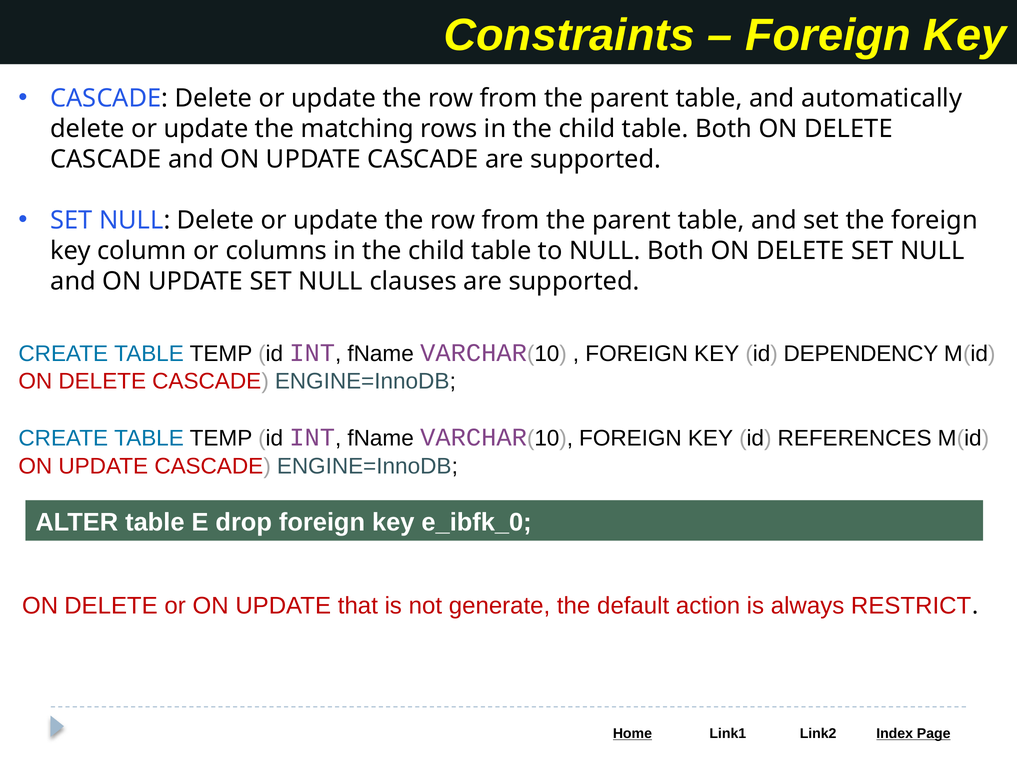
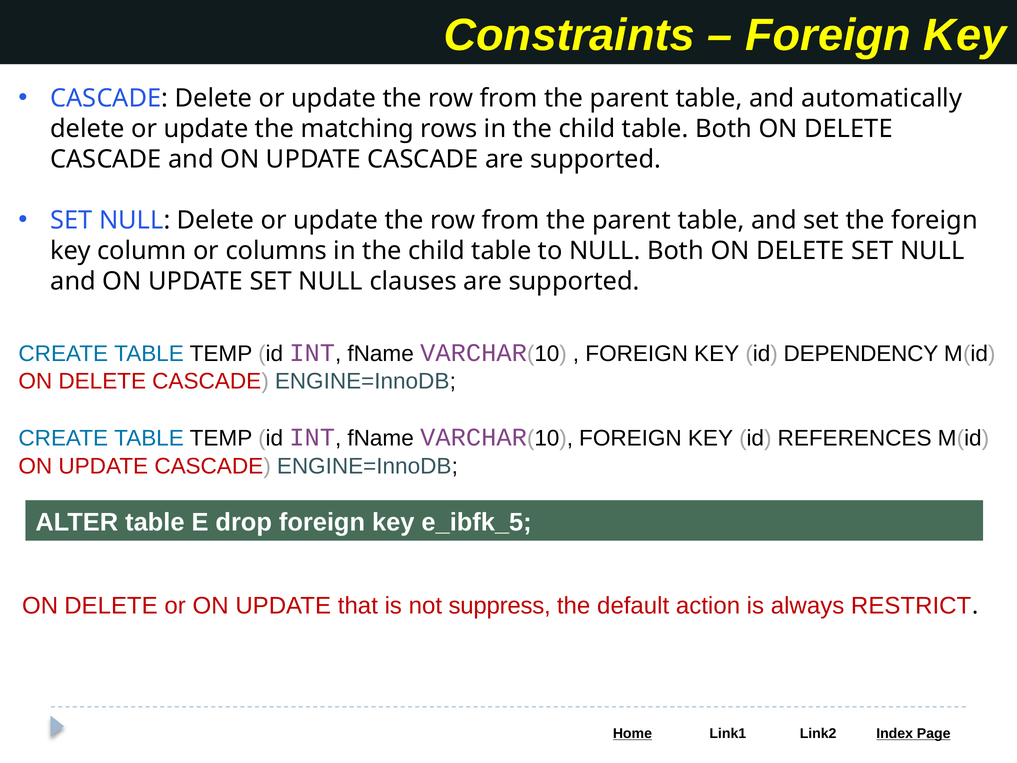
e_ibfk_0: e_ibfk_0 -> e_ibfk_5 (477, 522)
generate: generate -> suppress (500, 606)
